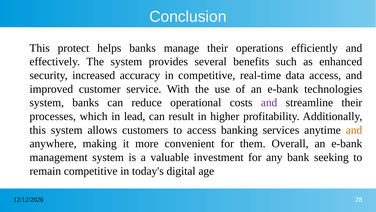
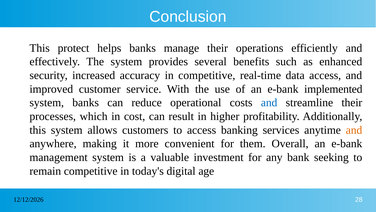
technologies: technologies -> implemented (333, 89)
and colour: purple -> blue (269, 102)
lead: lead -> cost (135, 116)
